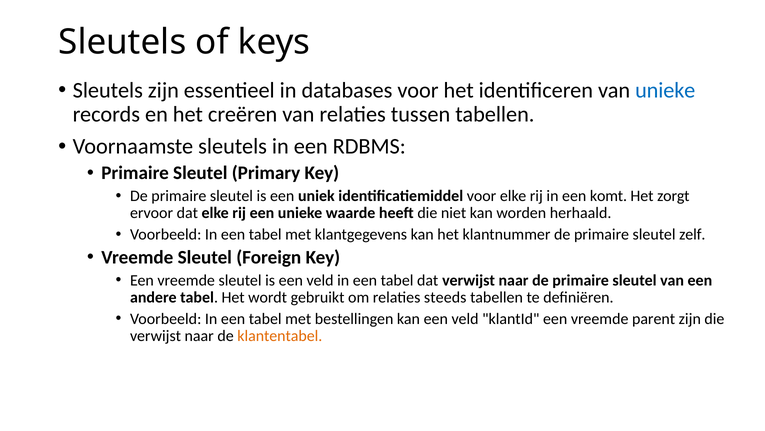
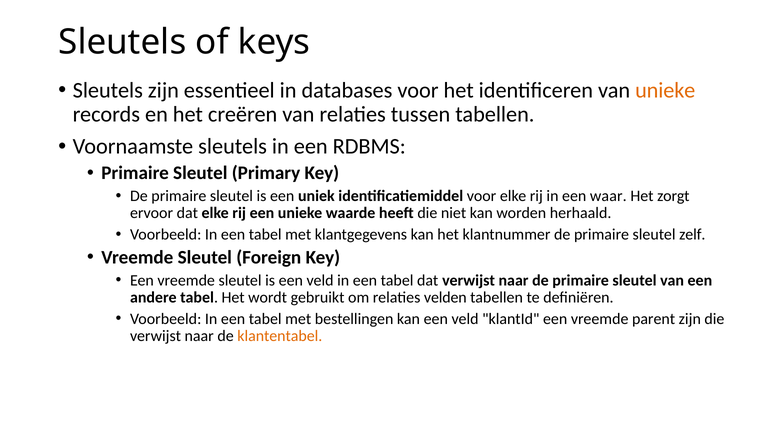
unieke colour: blue -> orange (665, 90)
komt: komt -> waar (608, 196)
steeds: steeds -> velden (445, 297)
